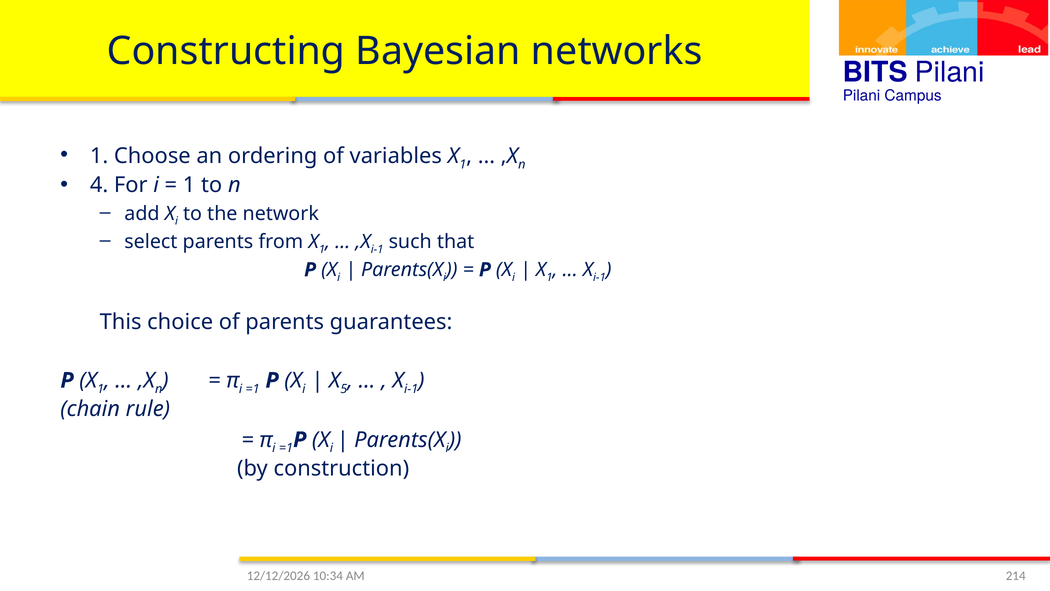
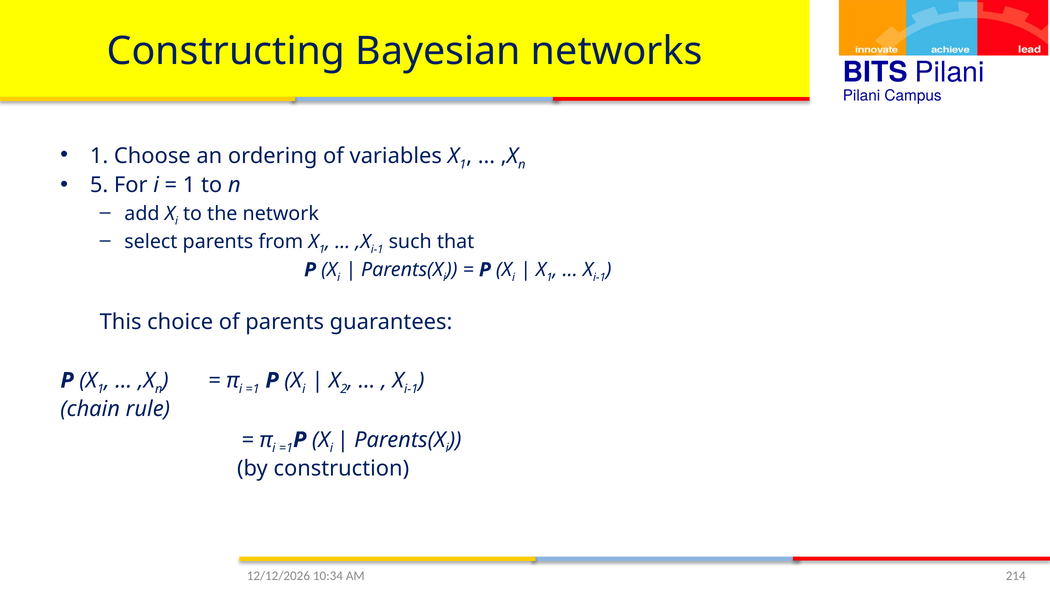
4: 4 -> 5 (99, 185)
5: 5 -> 2 (344, 389)
